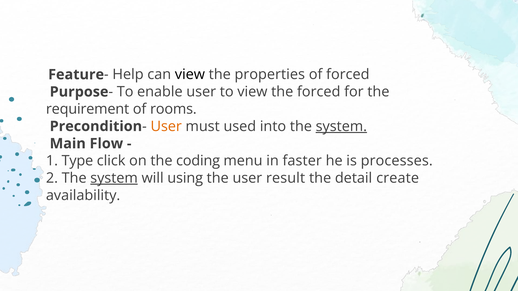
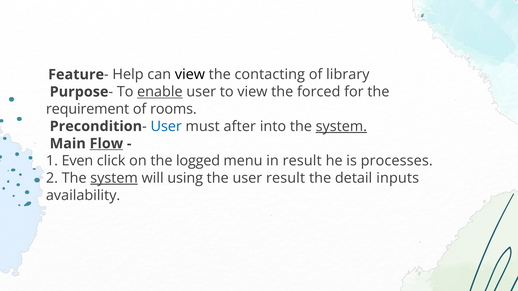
properties: properties -> contacting (270, 75)
of forced: forced -> library (348, 75)
enable underline: none -> present (160, 92)
User colour: orange -> blue (166, 126)
used: used -> after (240, 126)
Flow underline: none -> present (106, 144)
Type: Type -> Even (77, 161)
coding: coding -> logged (198, 161)
in faster: faster -> result (302, 161)
create: create -> inputs (398, 178)
